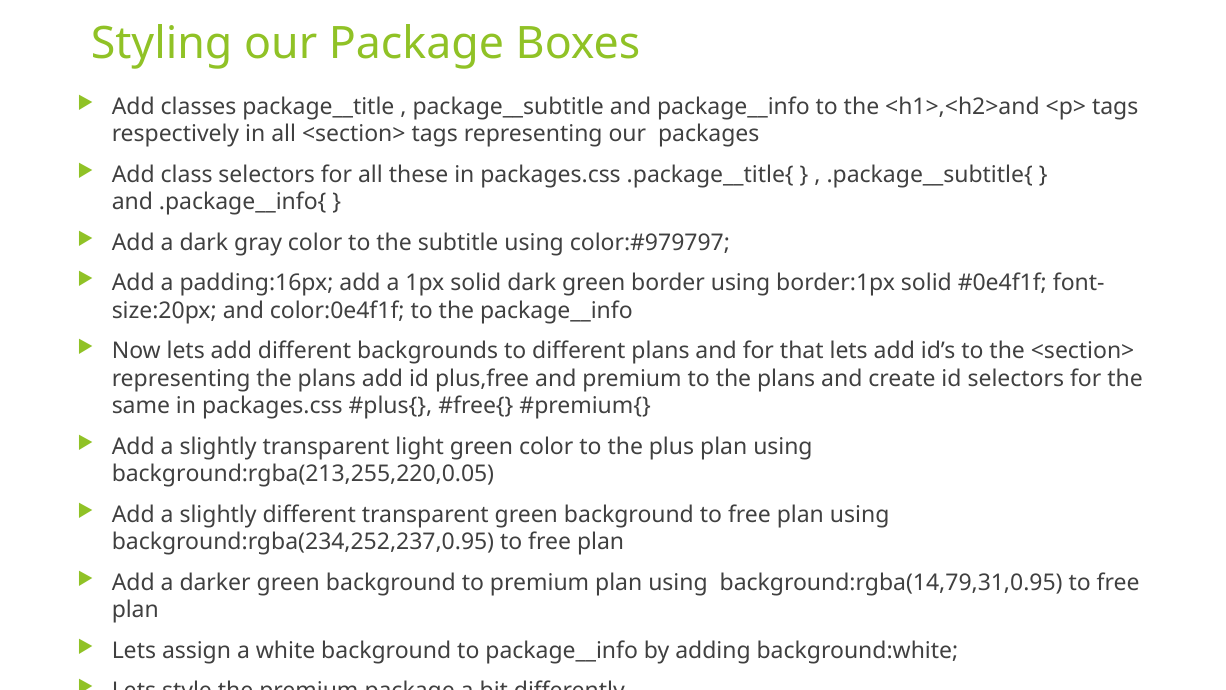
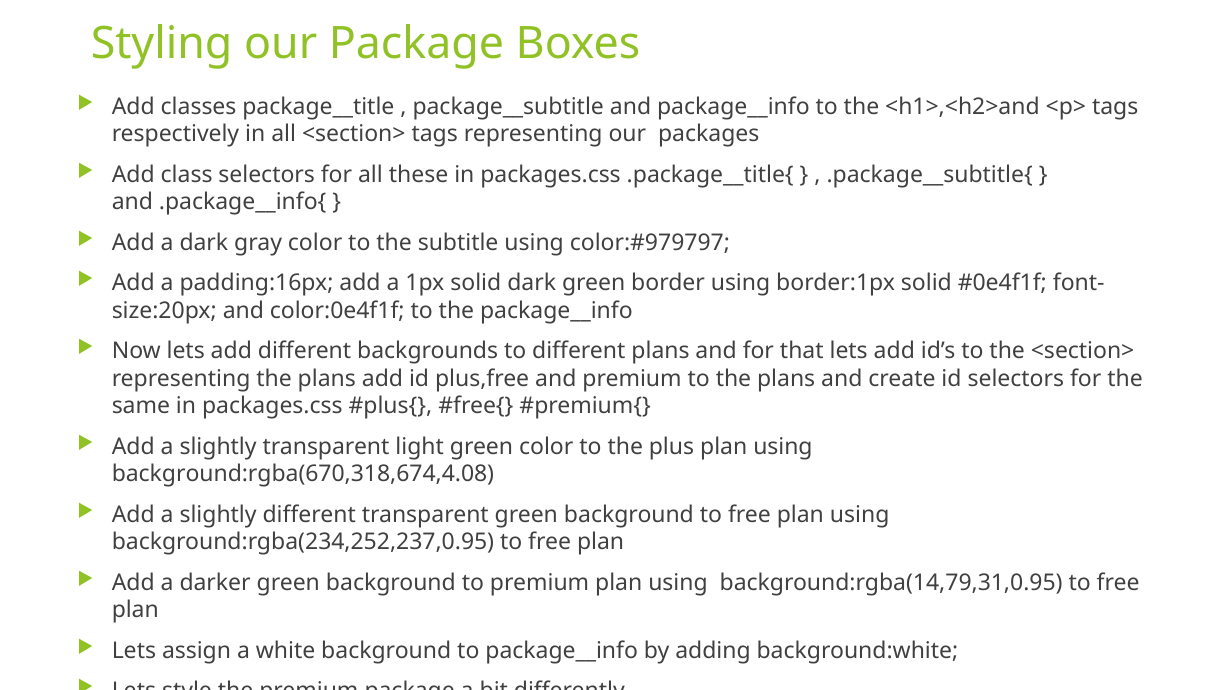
background:rgba(213,255,220,0.05: background:rgba(213,255,220,0.05 -> background:rgba(670,318,674,4.08 (303, 474)
